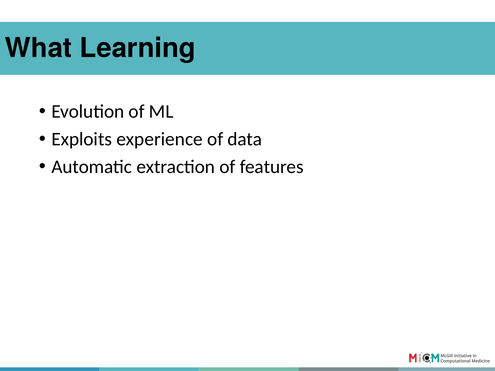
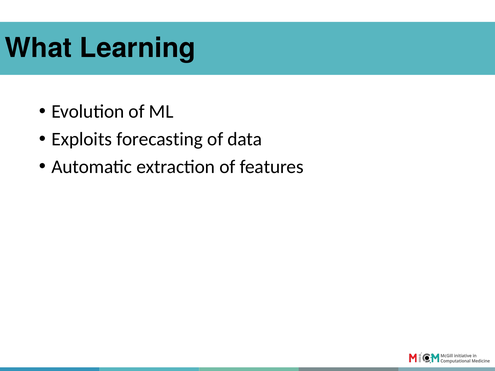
experience: experience -> forecasting (160, 139)
